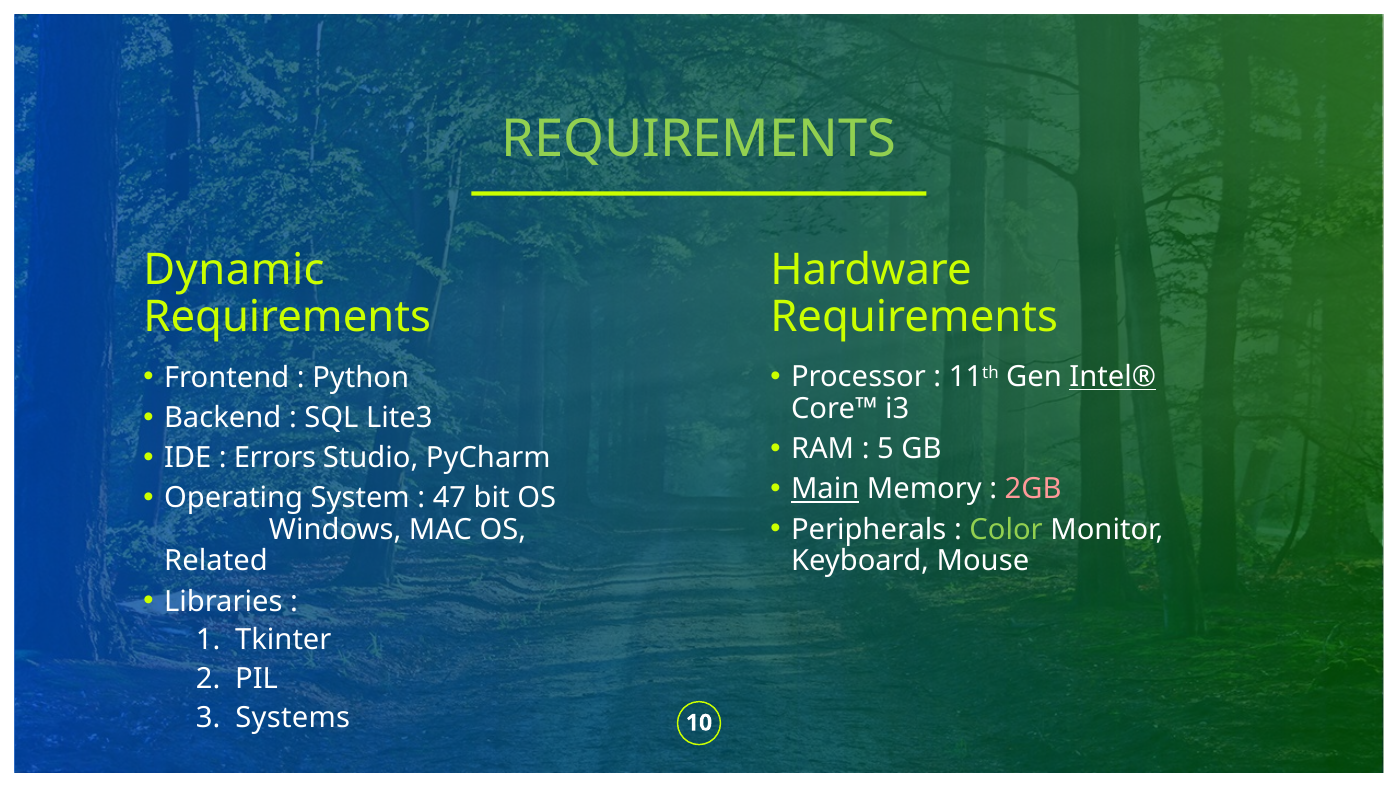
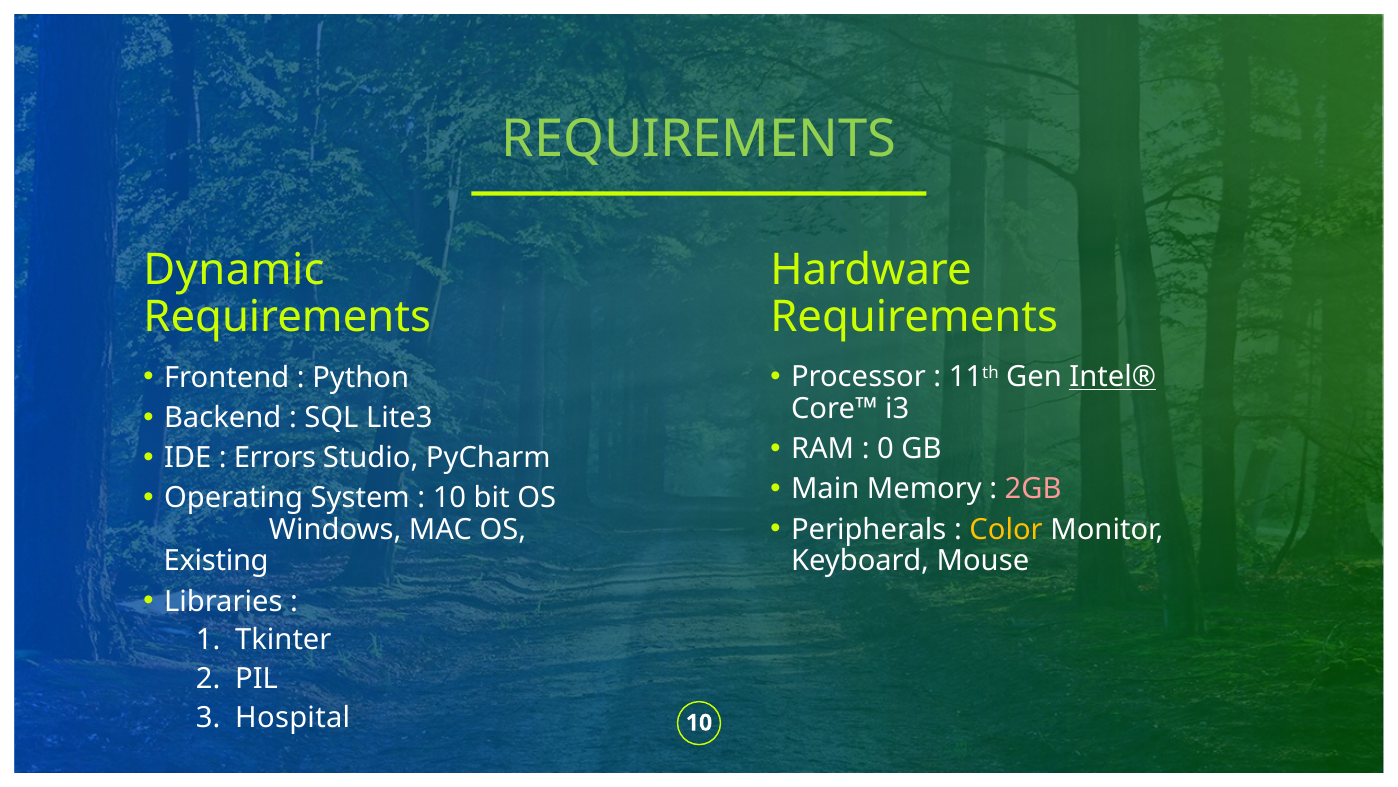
5: 5 -> 0 (885, 448)
Main underline: present -> none (825, 489)
47: 47 -> 10 (449, 498)
Color colour: light green -> yellow (1006, 529)
Related: Related -> Existing (216, 561)
Systems: Systems -> Hospital (293, 717)
